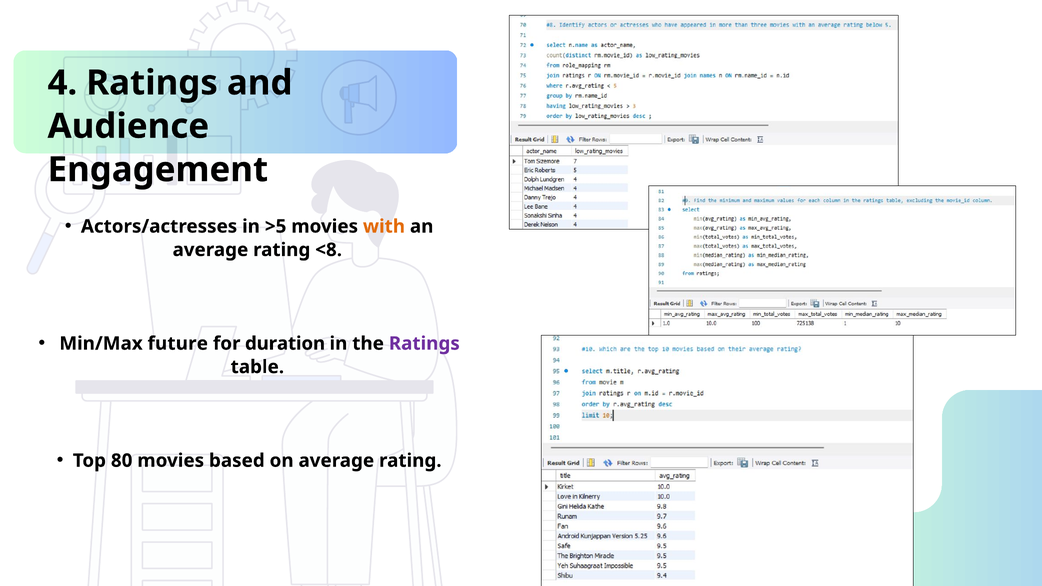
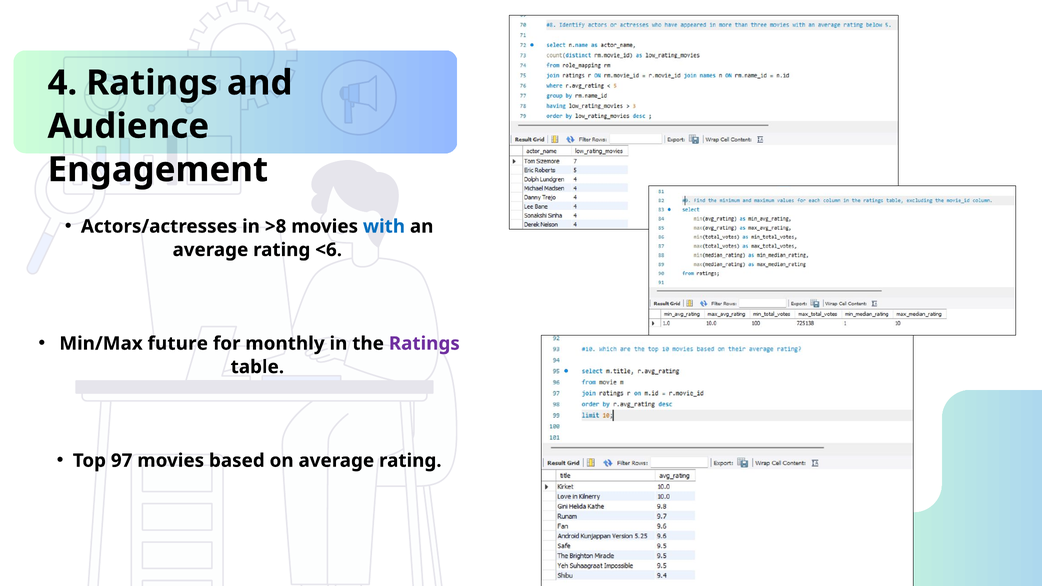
>5: >5 -> >8 (276, 226)
with colour: orange -> blue (384, 226)
<8: <8 -> <6 (329, 250)
duration: duration -> monthly (285, 344)
80: 80 -> 97 (122, 461)
